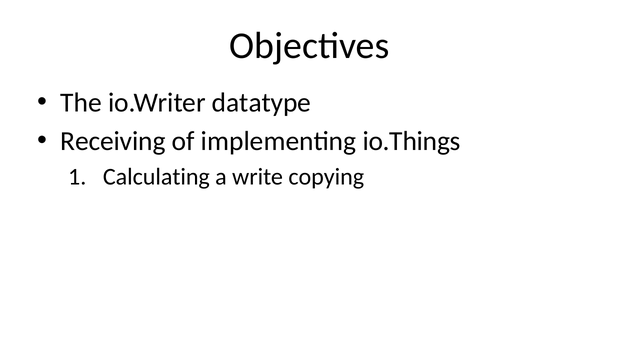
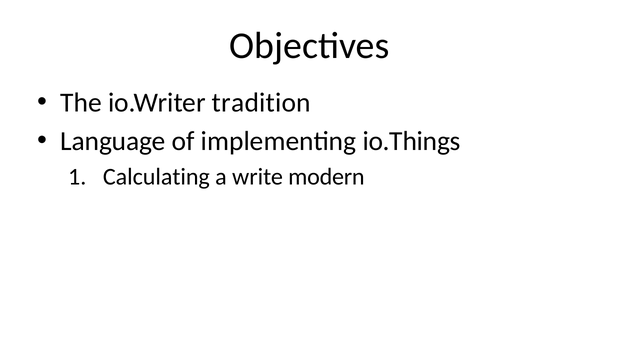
datatype: datatype -> tradition (261, 103)
Receiving: Receiving -> Language (113, 141)
copying: copying -> modern (326, 177)
